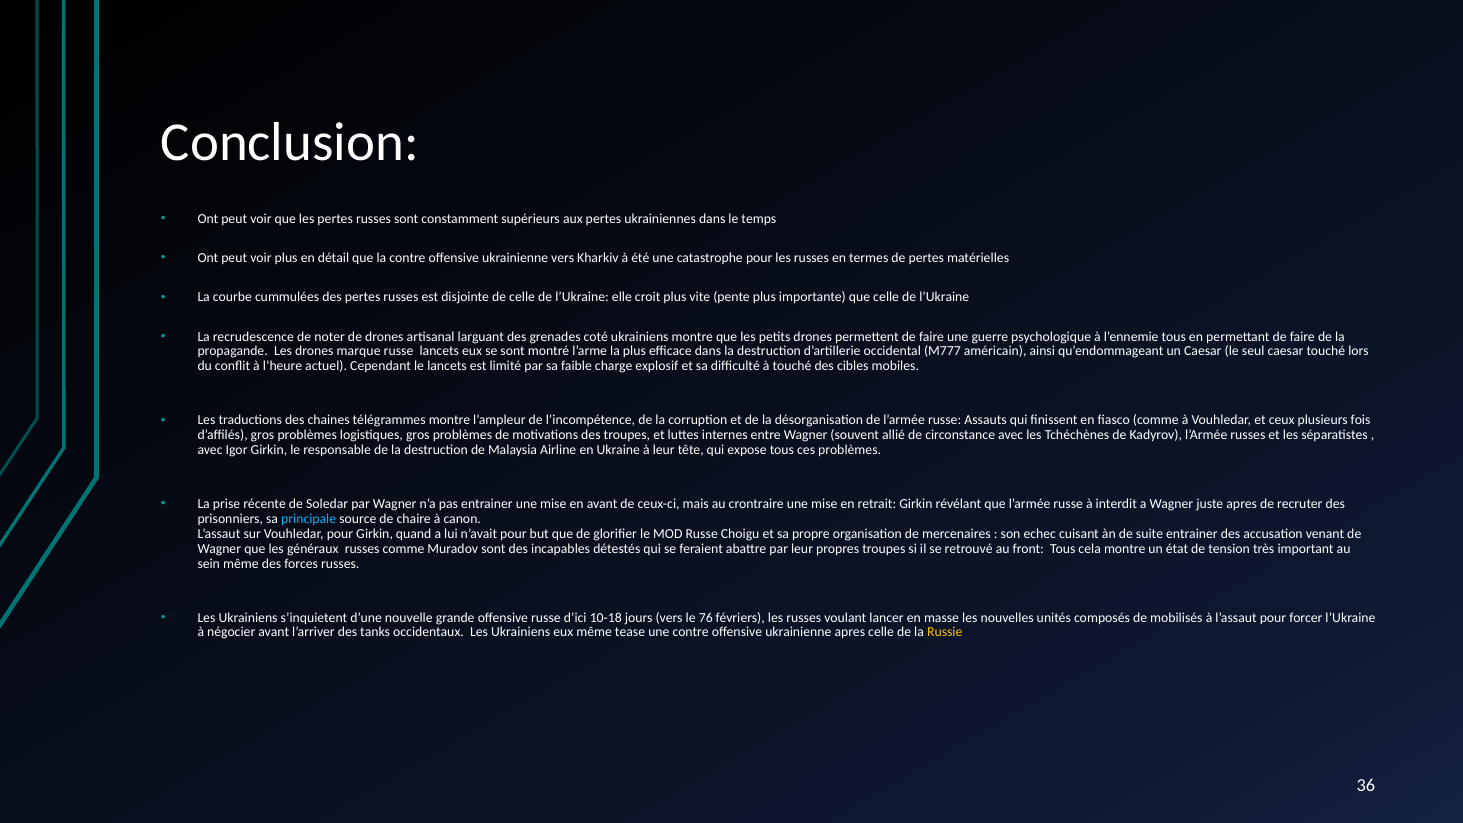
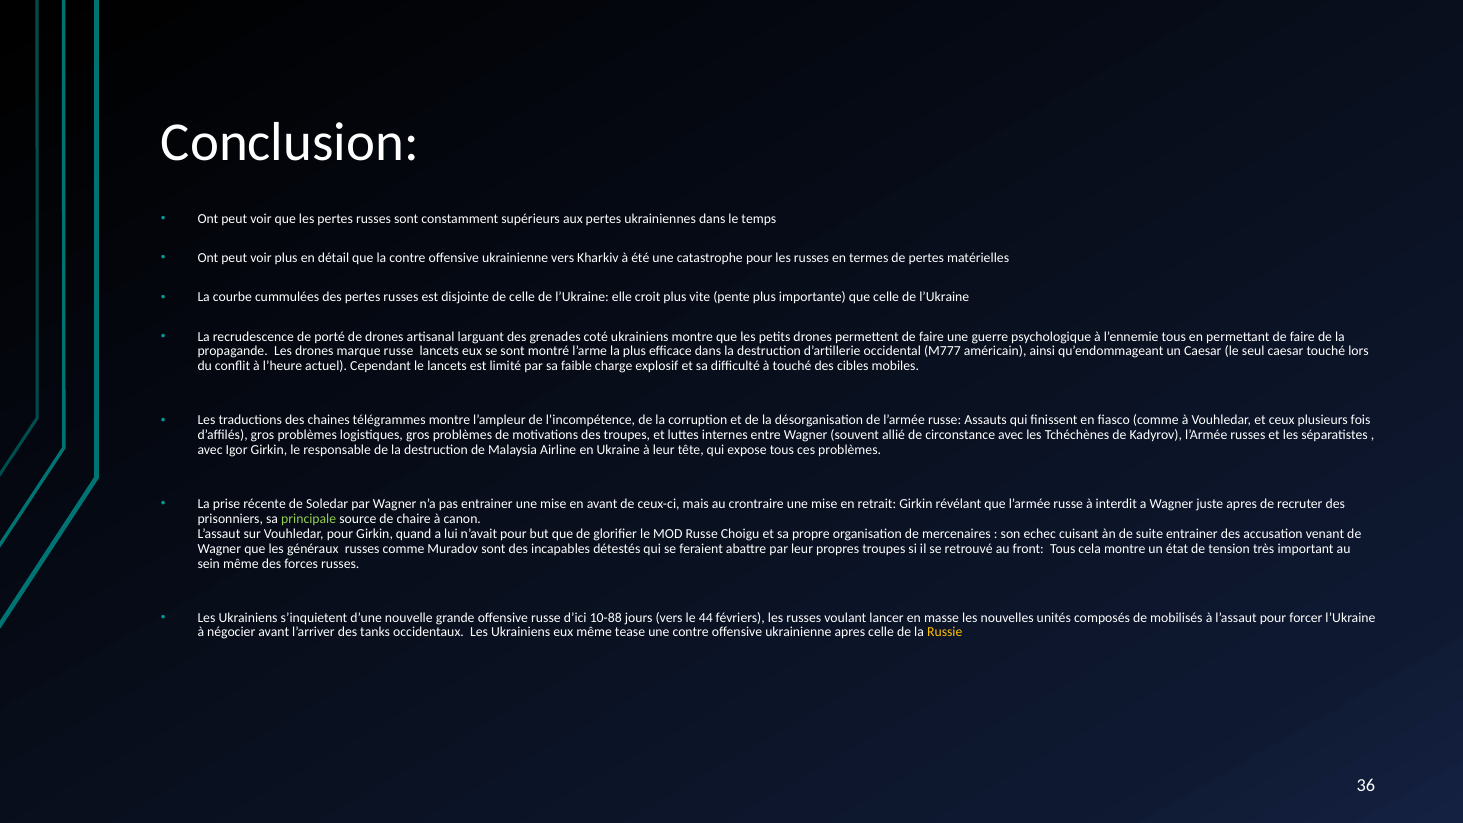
noter: noter -> porté (330, 337)
principale colour: light blue -> light green (309, 519)
10-18: 10-18 -> 10-88 (606, 618)
76: 76 -> 44 (706, 618)
